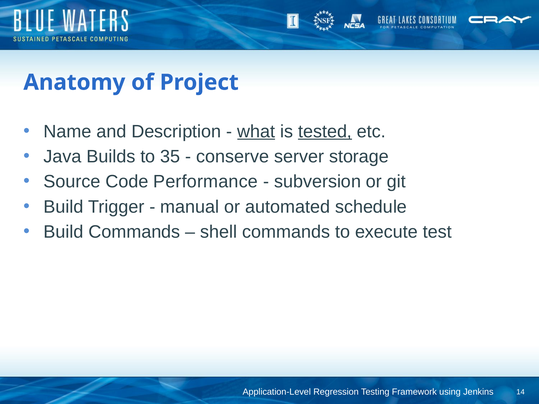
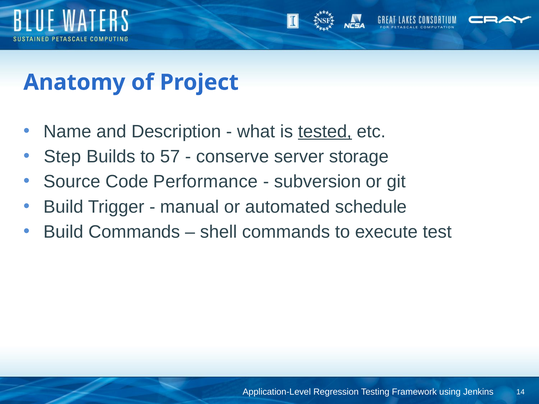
what underline: present -> none (256, 132)
Java: Java -> Step (62, 157)
35: 35 -> 57 (170, 157)
